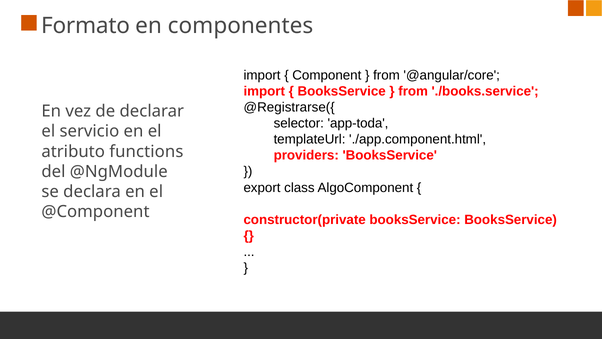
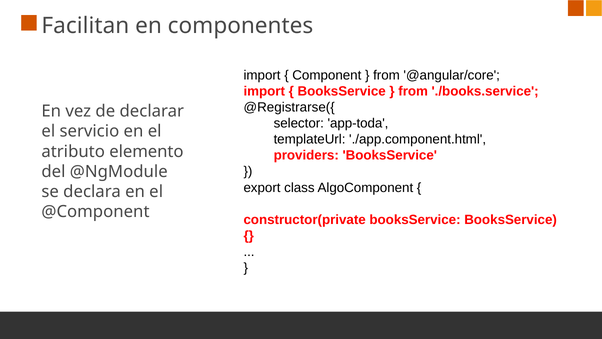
Formato: Formato -> Facilitan (85, 26)
functions: functions -> elemento (146, 151)
